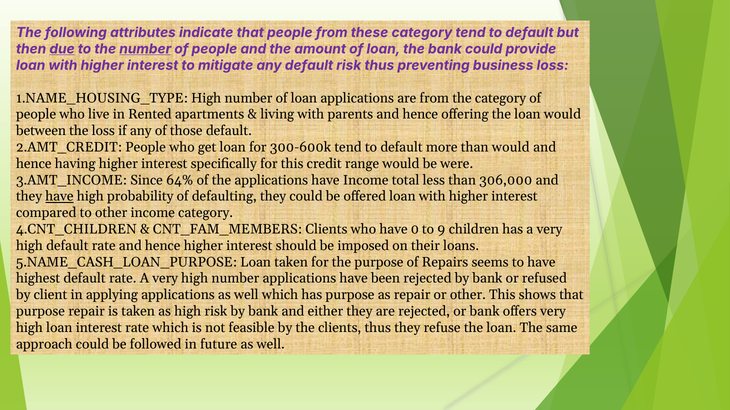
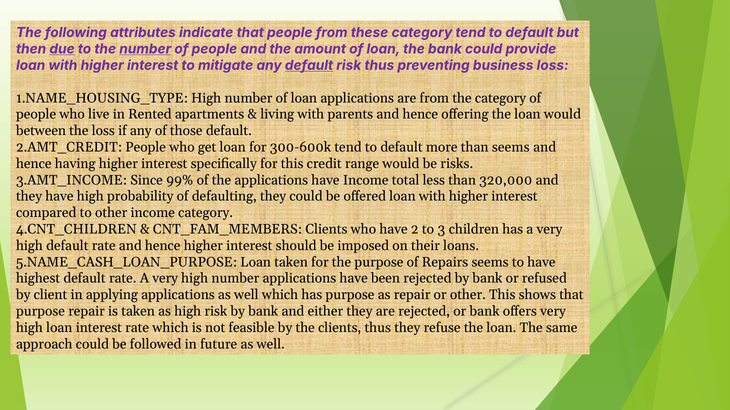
default underline: none -> present (309, 65)
than would: would -> seems (511, 148)
were: were -> risks (457, 164)
64%: 64% -> 99% (180, 180)
306,000: 306,000 -> 320,000 (506, 180)
have underline: present -> none (59, 197)
0: 0 -> 2 (415, 230)
9: 9 -> 3 (441, 230)
